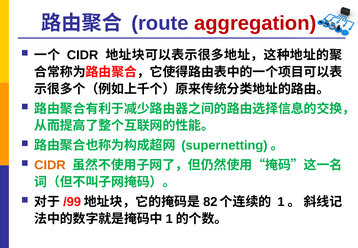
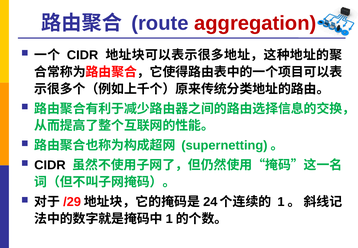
CIDR colour: orange -> black (50, 165)
/99: /99 -> /29 (72, 202)
82: 82 -> 24 (210, 202)
